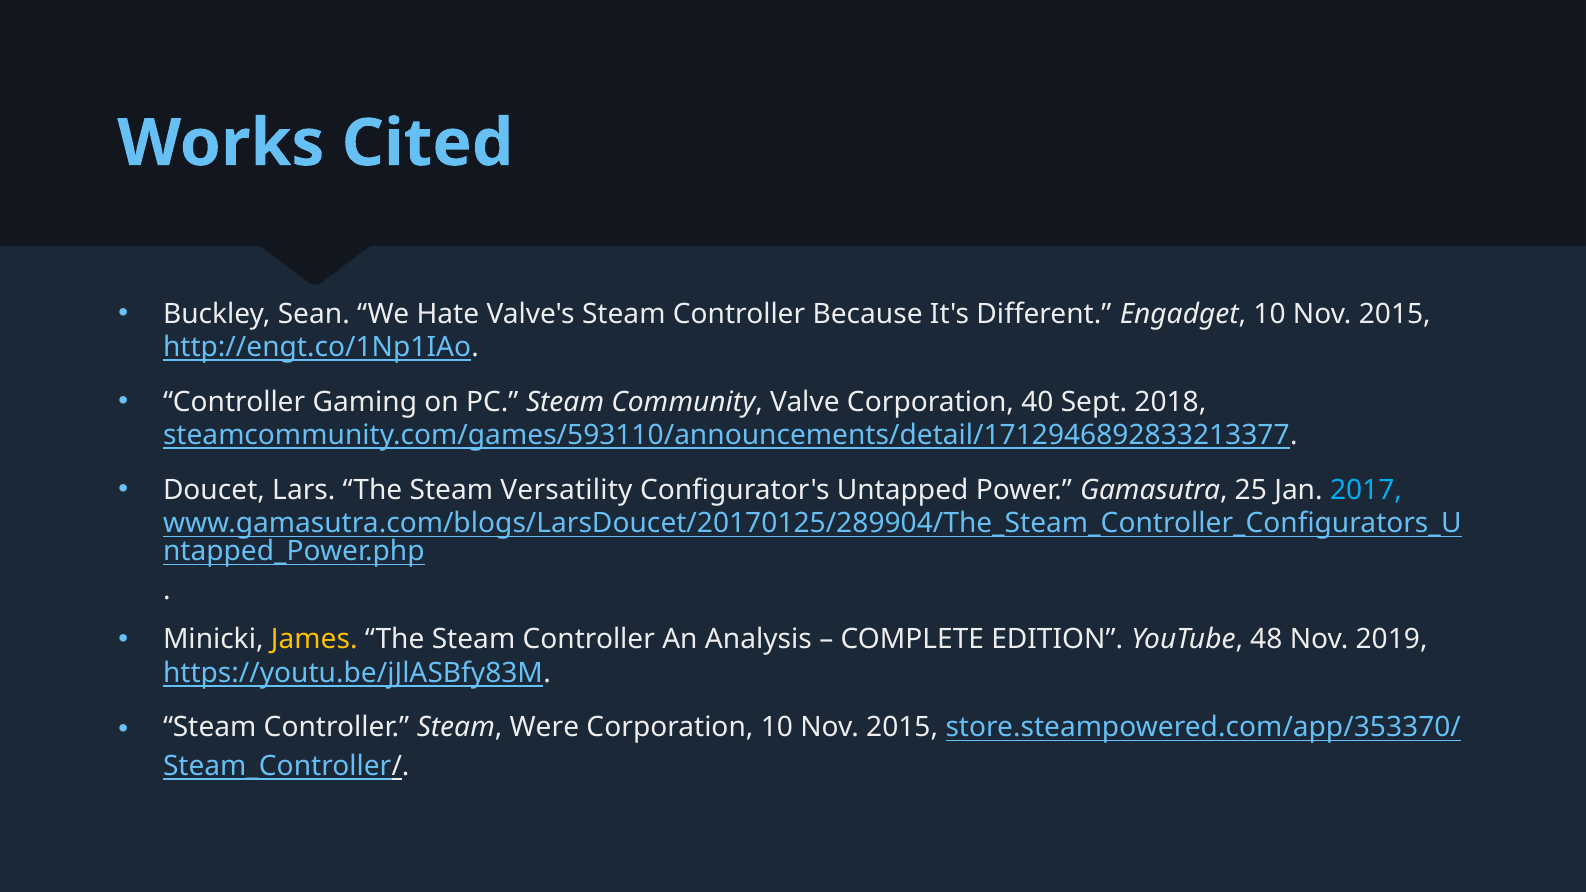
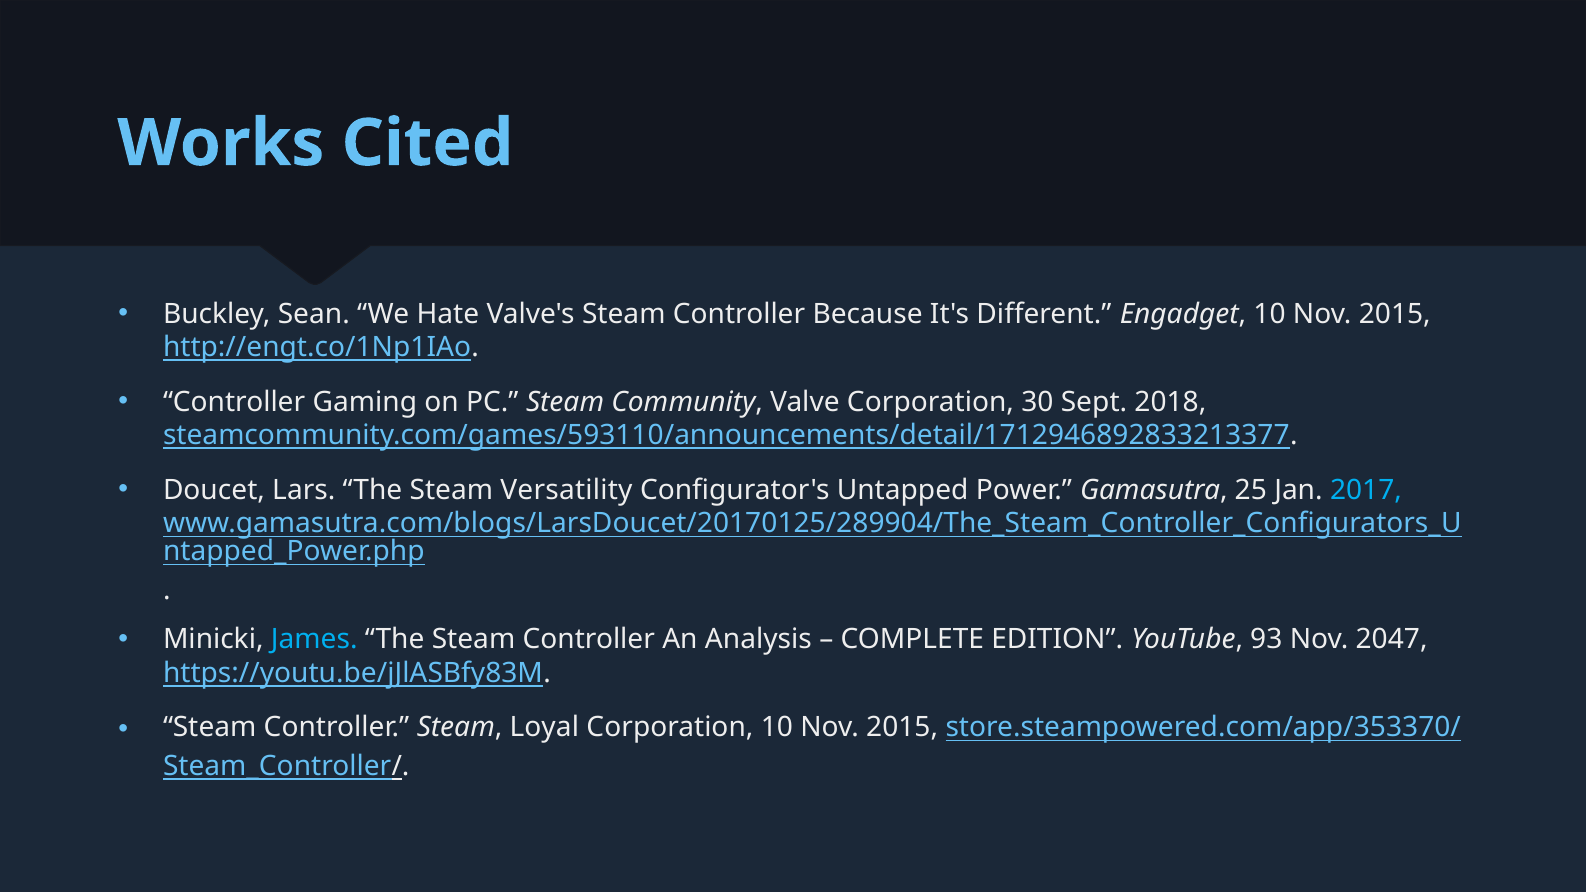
40: 40 -> 30 (1037, 402)
James colour: yellow -> light blue (314, 640)
48: 48 -> 93 (1266, 640)
2019: 2019 -> 2047 (1392, 640)
Were: Were -> Loyal (544, 728)
